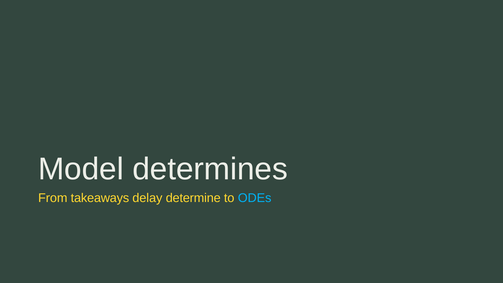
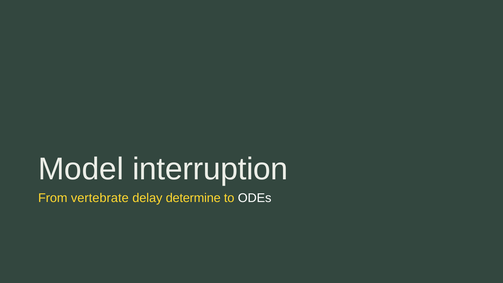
determines: determines -> interruption (210, 169)
takeaways: takeaways -> vertebrate (100, 198)
ODEs colour: light blue -> white (255, 198)
